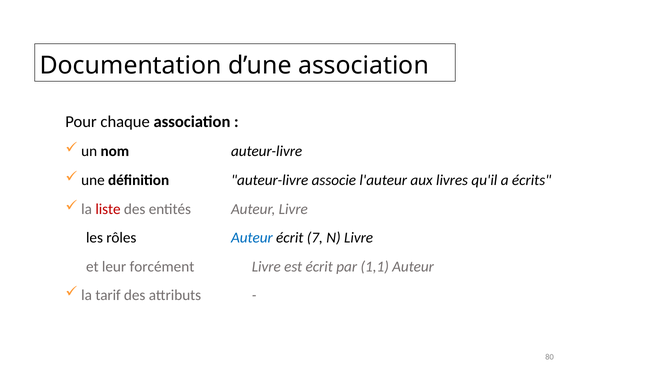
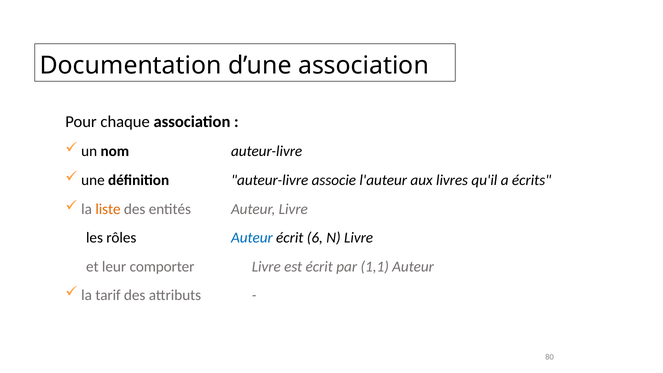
liste colour: red -> orange (108, 209)
7: 7 -> 6 (315, 238)
forcément: forcément -> comporter (162, 267)
